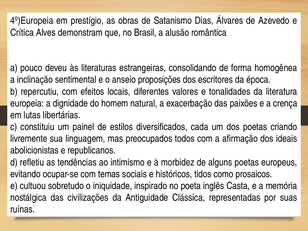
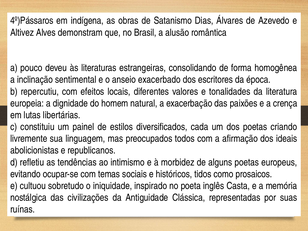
4º)Europeia: 4º)Europeia -> 4º)Pássaros (32, 21)
prestígio: prestígio -> indígena (87, 21)
Crítica: Crítica -> Altivez (22, 33)
proposições: proposições -> exacerbado (159, 80)
